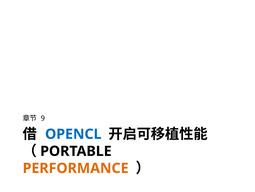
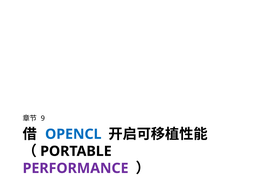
PERFORMANCE colour: orange -> purple (76, 168)
